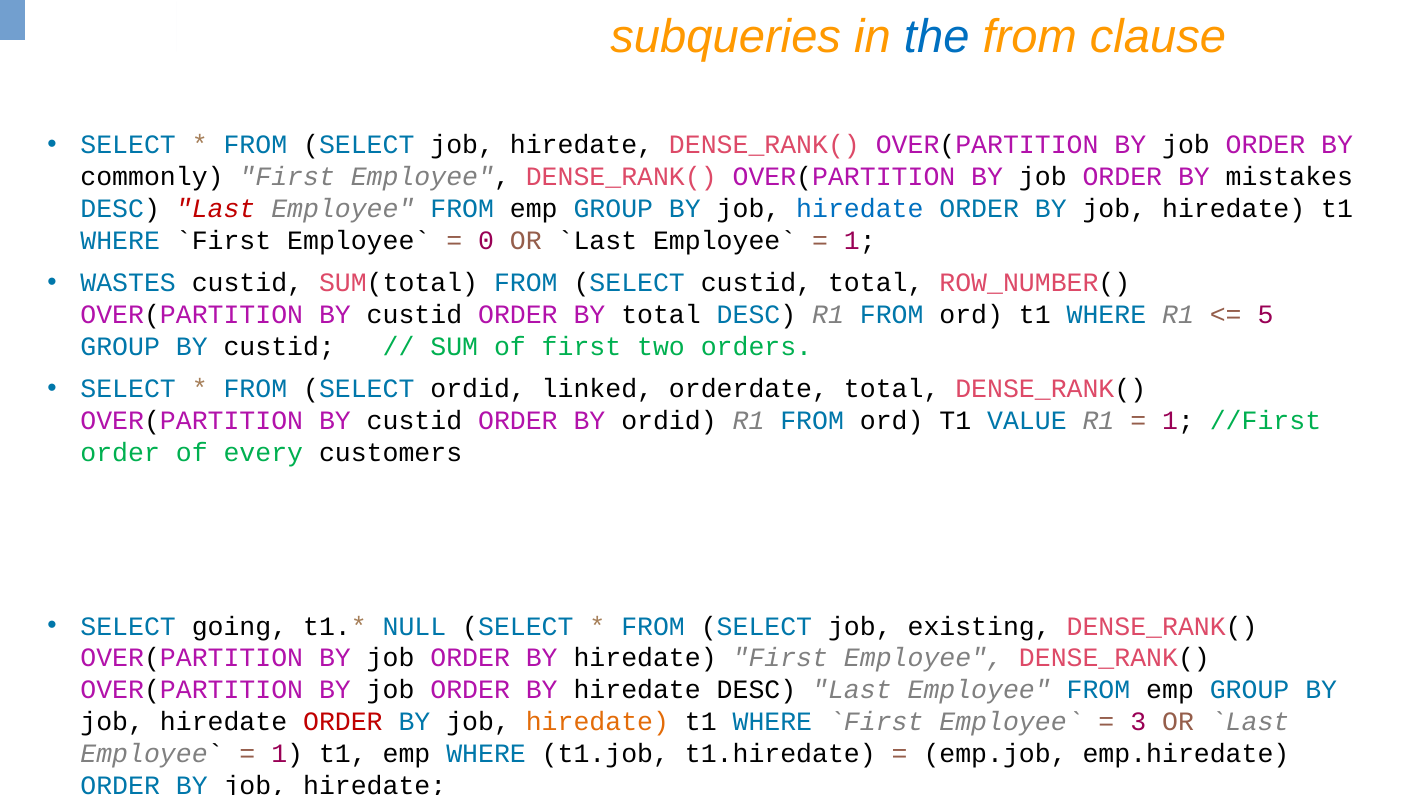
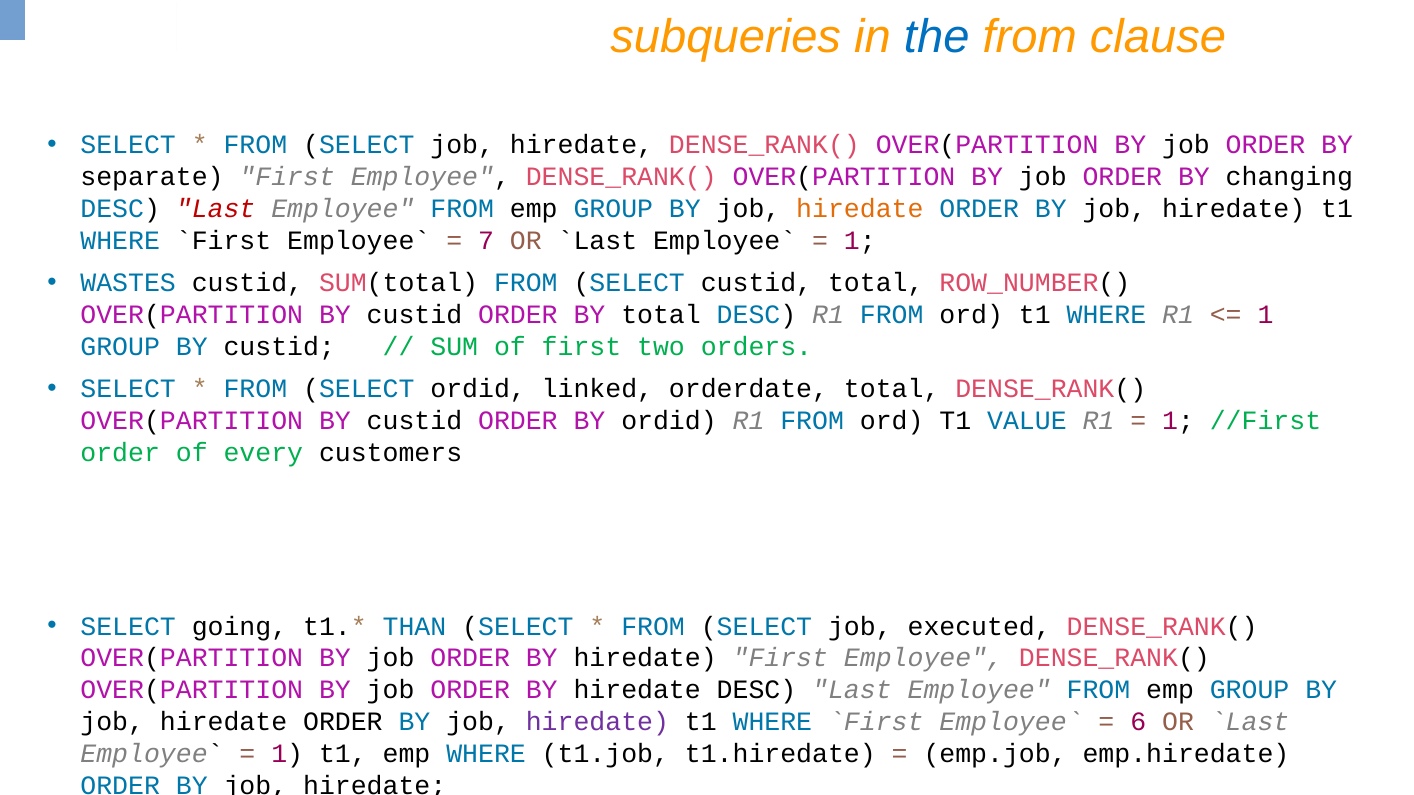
commonly: commonly -> separate (152, 177)
mistakes: mistakes -> changing (1289, 177)
hiredate colour: blue -> orange (860, 209)
0: 0 -> 7 (486, 240)
5: 5 -> 1 (1266, 315)
NULL: NULL -> THAN (414, 627)
existing: existing -> executed (979, 627)
ORDER colour: red -> black (343, 722)
hiredate colour: orange -> purple (597, 722)
3: 3 -> 6 (1138, 722)
